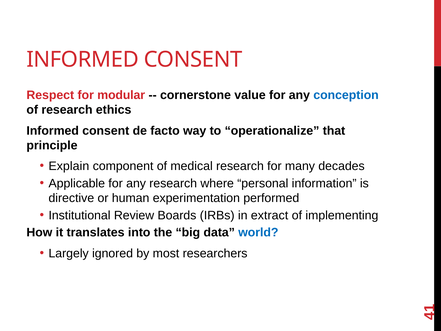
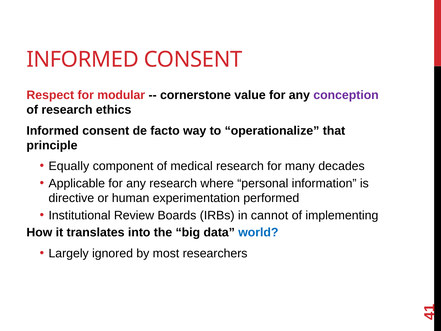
conception colour: blue -> purple (346, 95)
Explain: Explain -> Equally (69, 166)
extract: extract -> cannot (270, 215)
